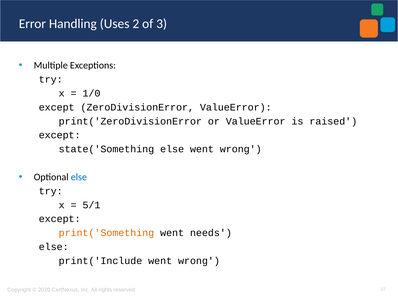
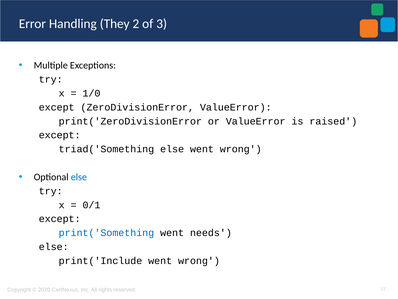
Uses: Uses -> They (115, 24)
state('Something: state('Something -> triad('Something (106, 149)
5/1: 5/1 -> 0/1 (92, 205)
print('Something colour: orange -> blue (106, 232)
